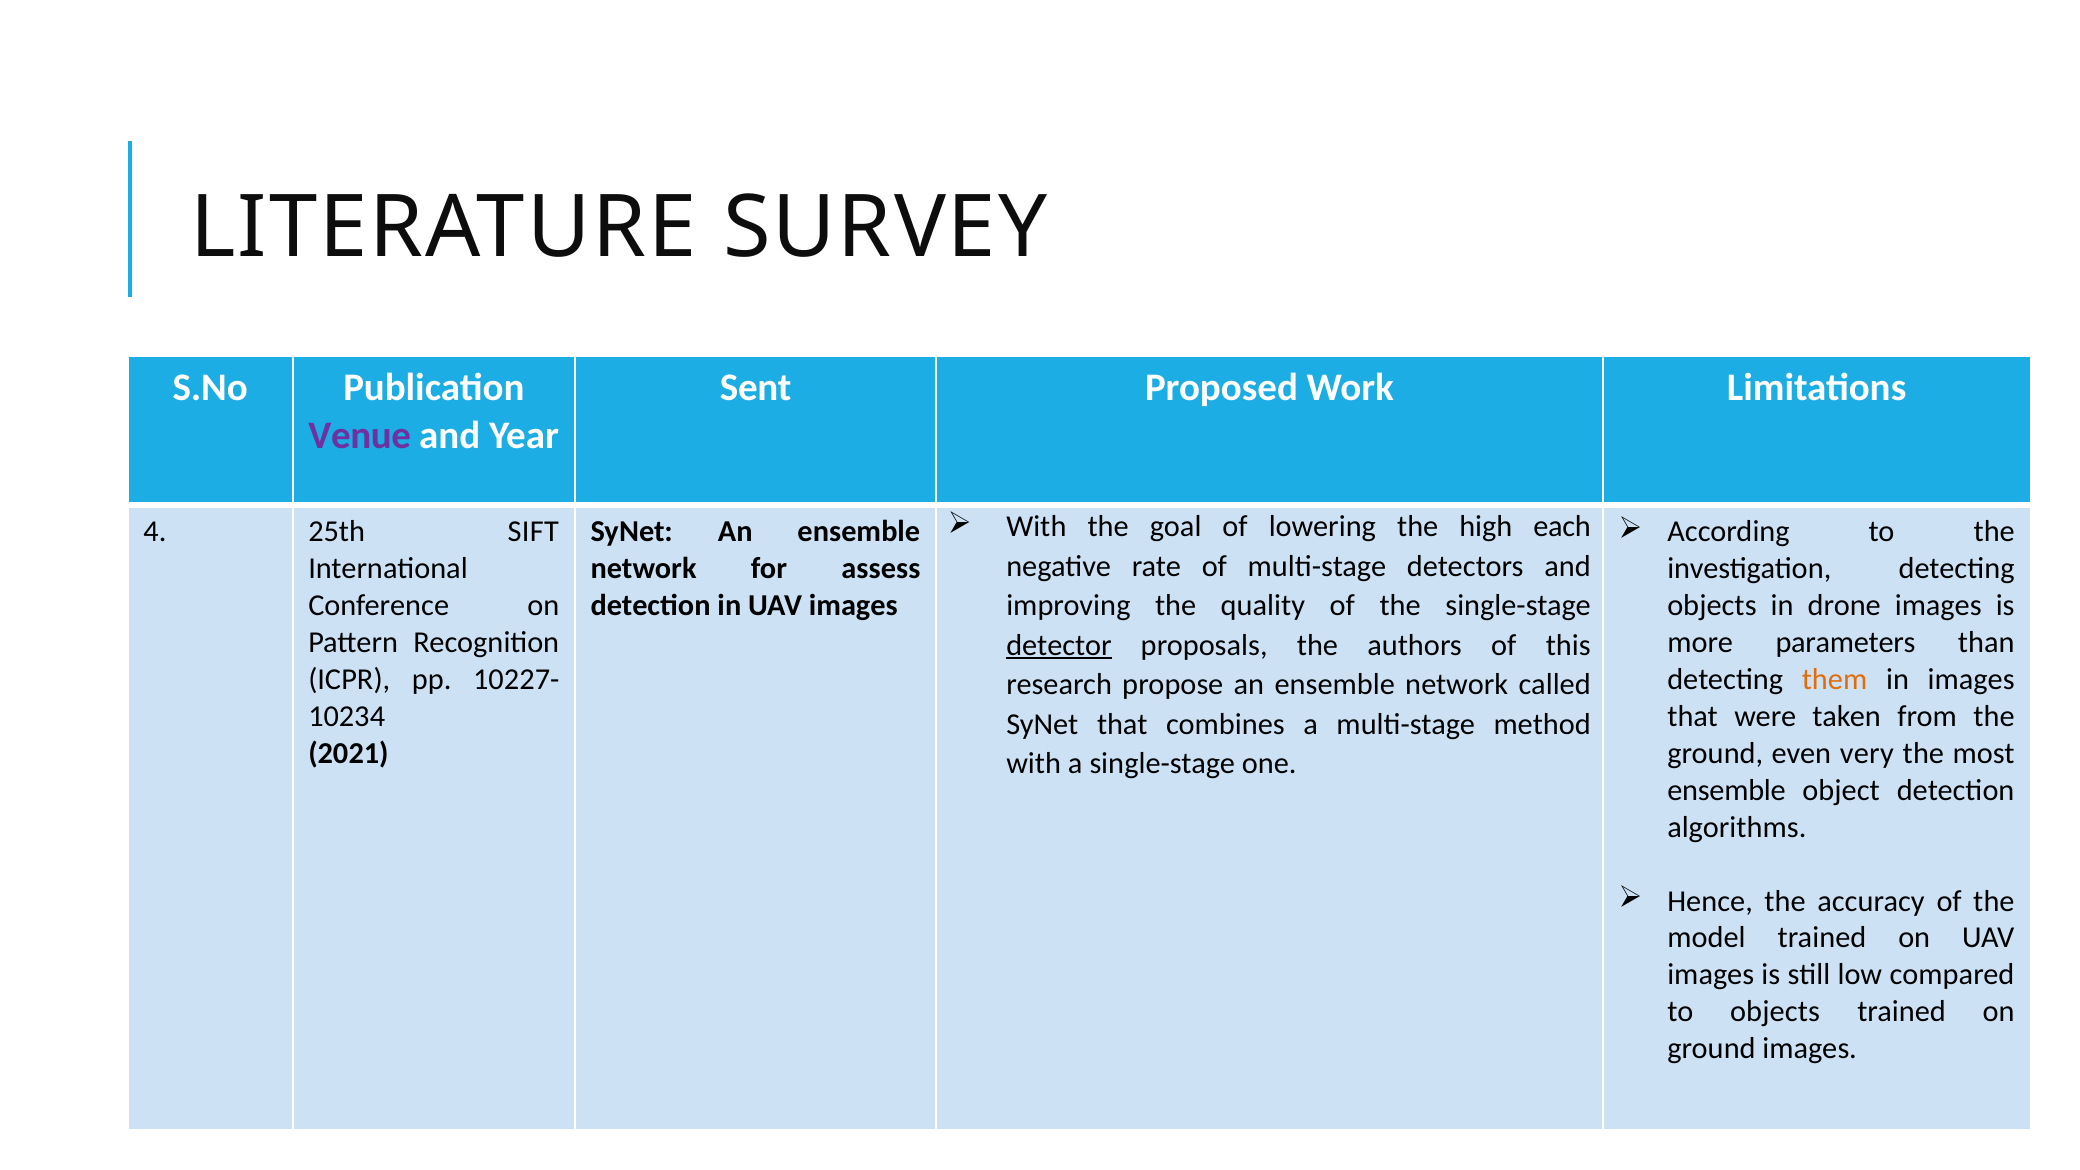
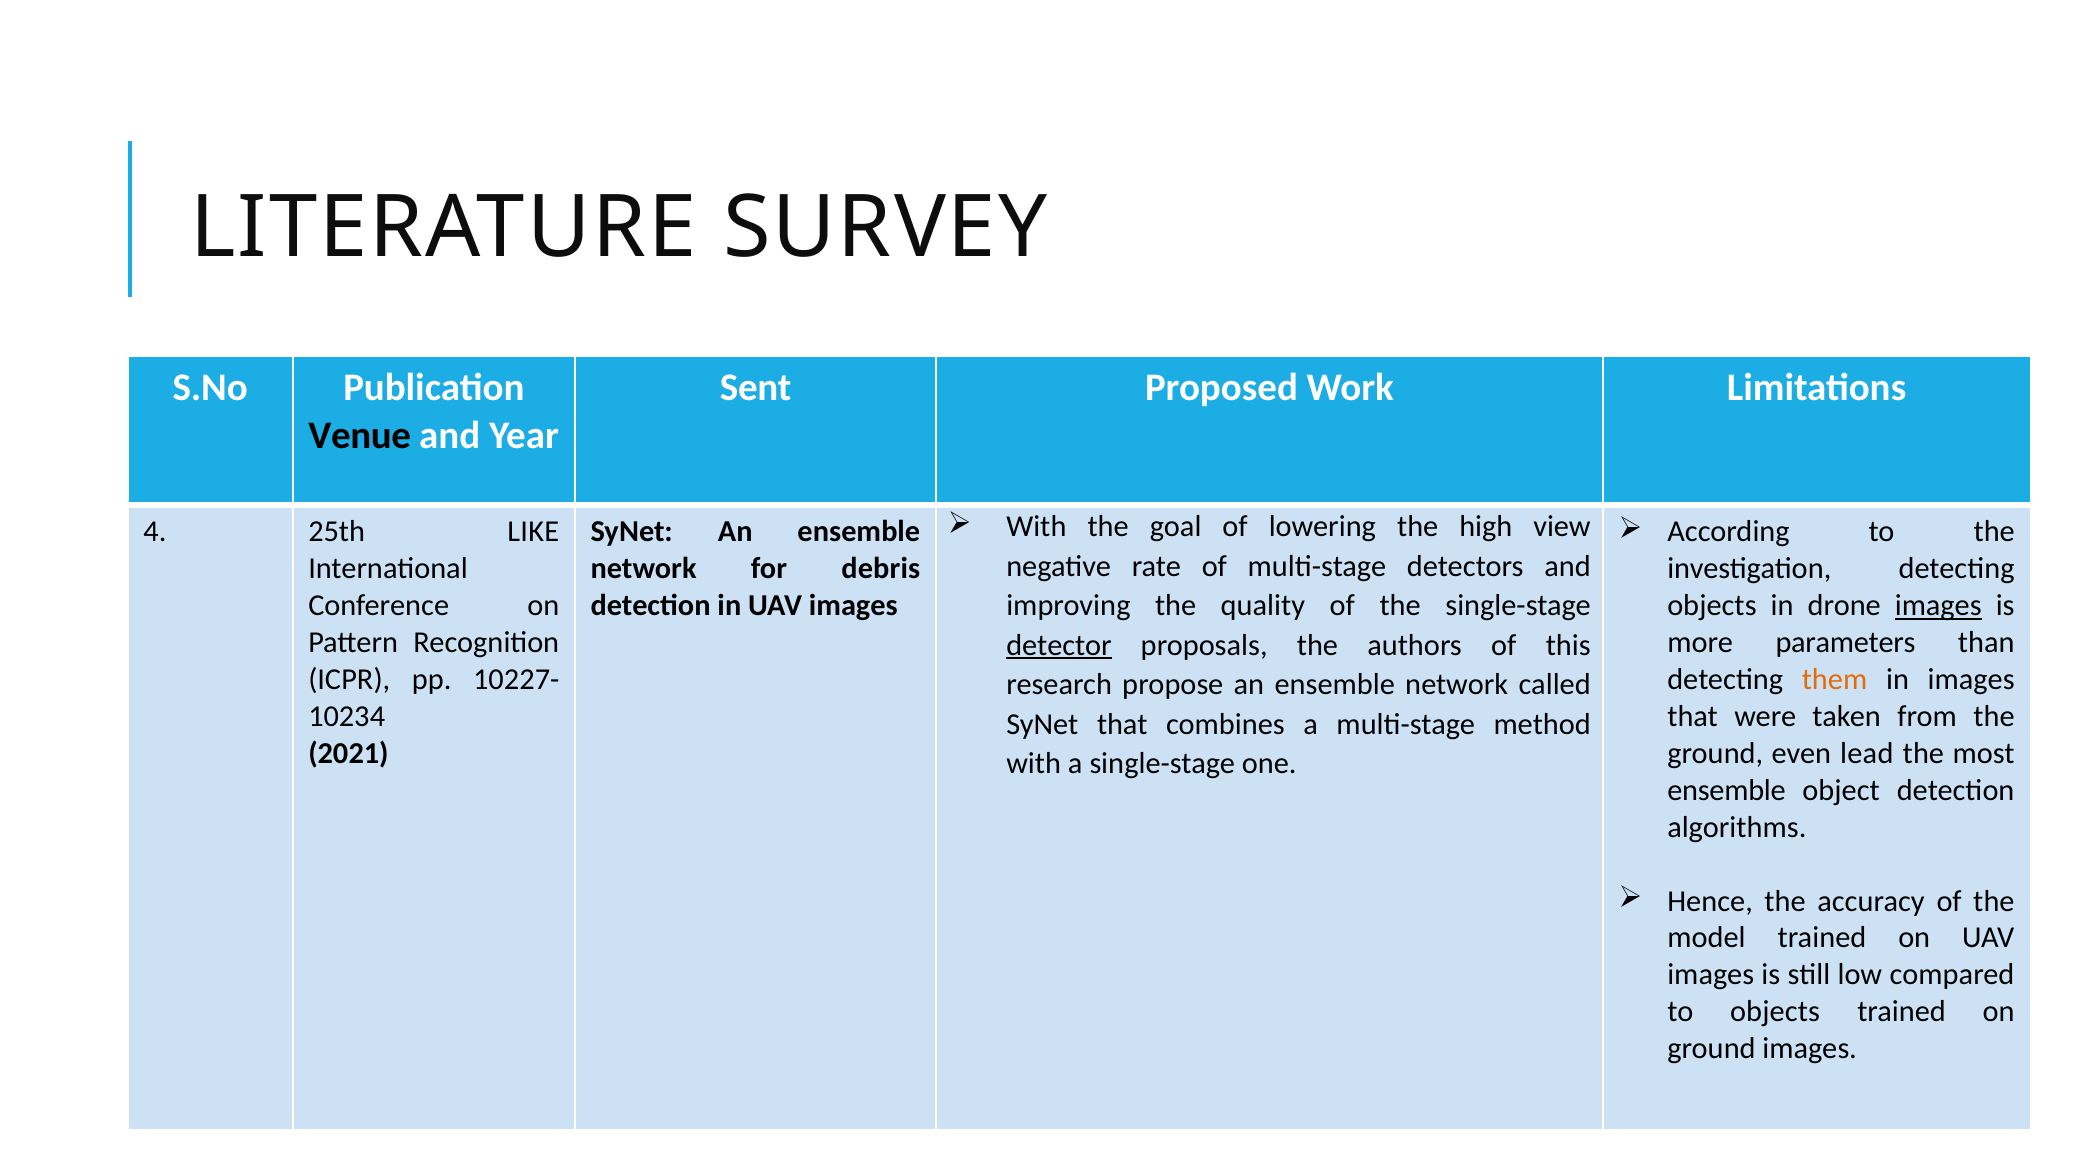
Venue colour: purple -> black (360, 435)
each: each -> view (1562, 527)
SIFT: SIFT -> LIKE (533, 532)
assess: assess -> debris (881, 569)
images underline: none -> present (1938, 606)
very: very -> lead (1867, 753)
